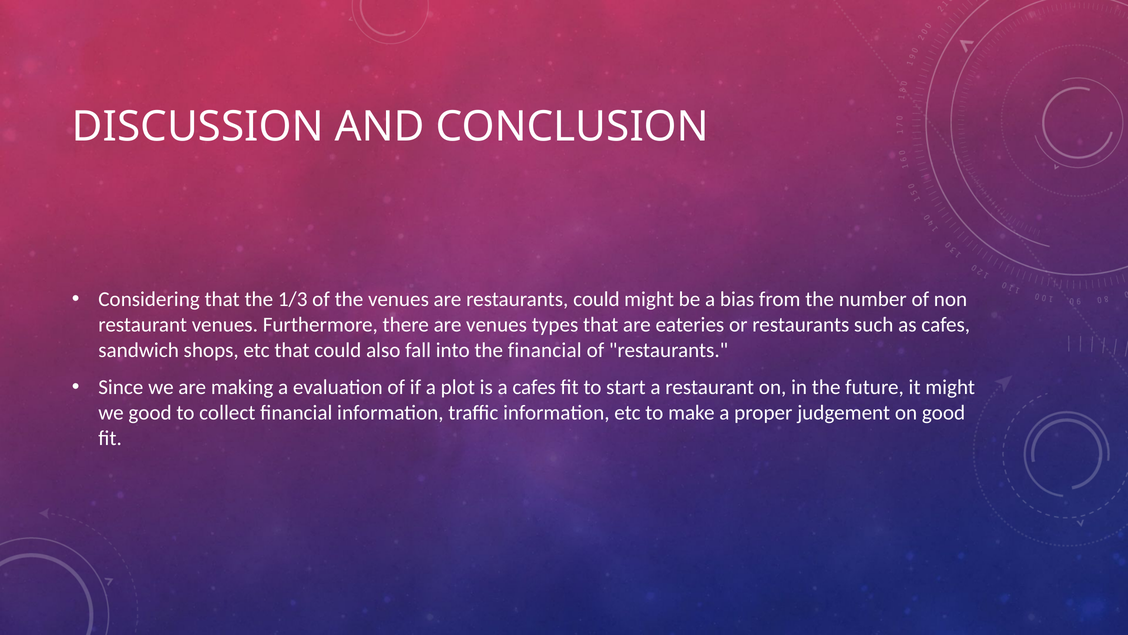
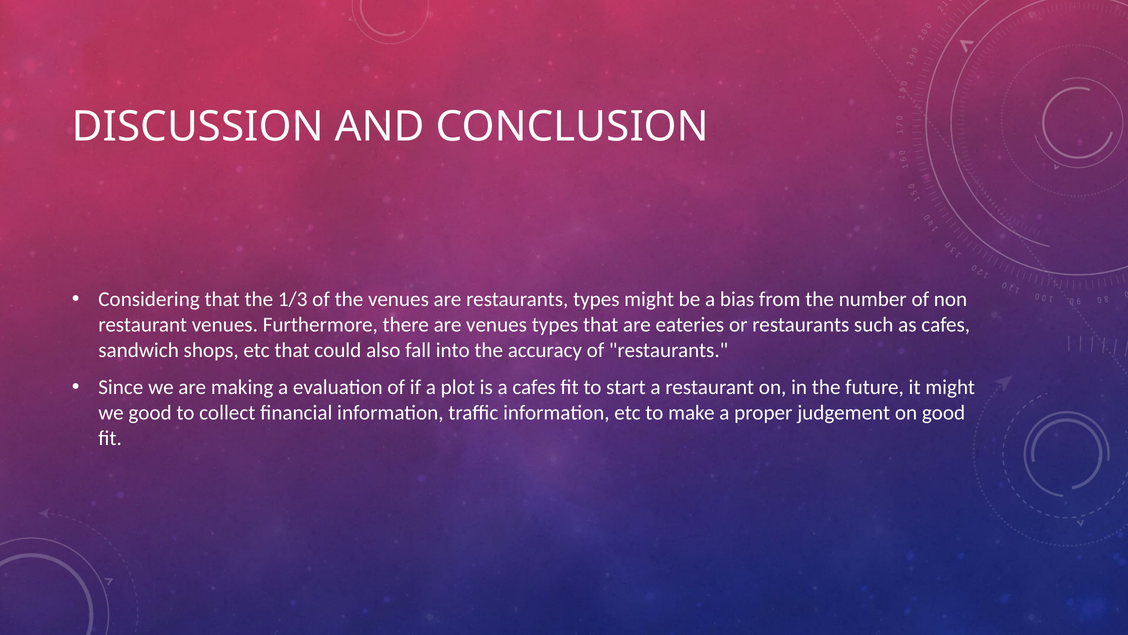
restaurants could: could -> types (596, 299)
the financial: financial -> accuracy (545, 350)
